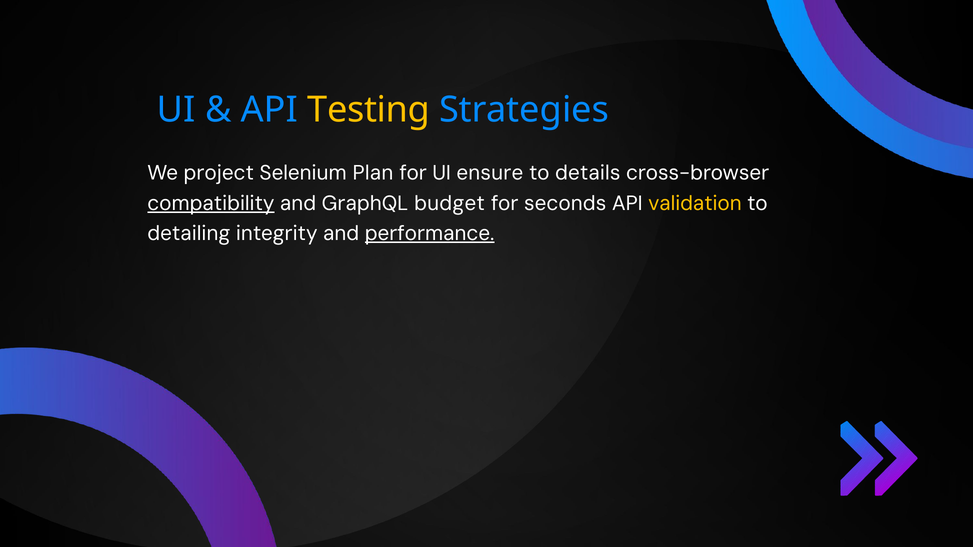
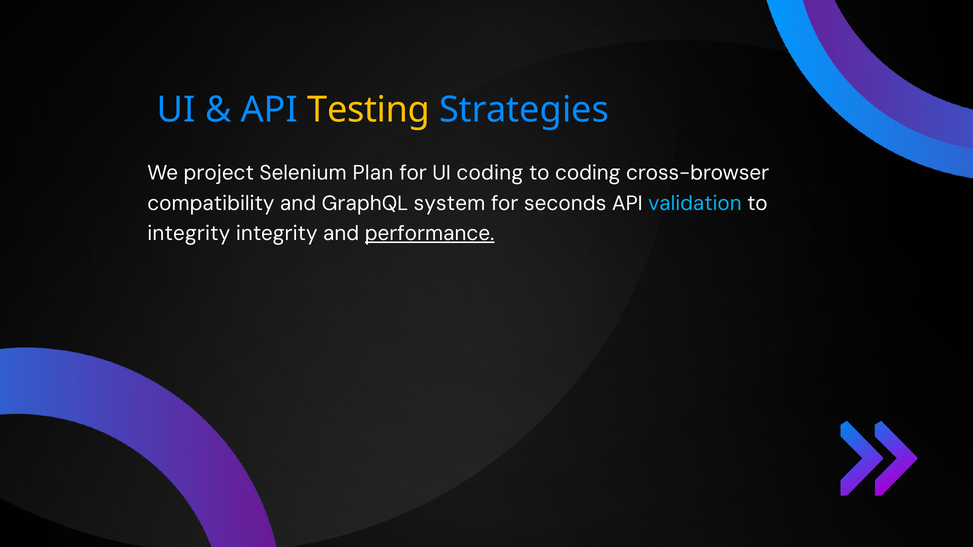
UI ensure: ensure -> coding (490, 173)
to details: details -> coding (588, 173)
compatibility underline: present -> none (211, 203)
budget: budget -> system (450, 203)
validation colour: yellow -> light blue (695, 203)
detailing: detailing -> integrity (189, 234)
